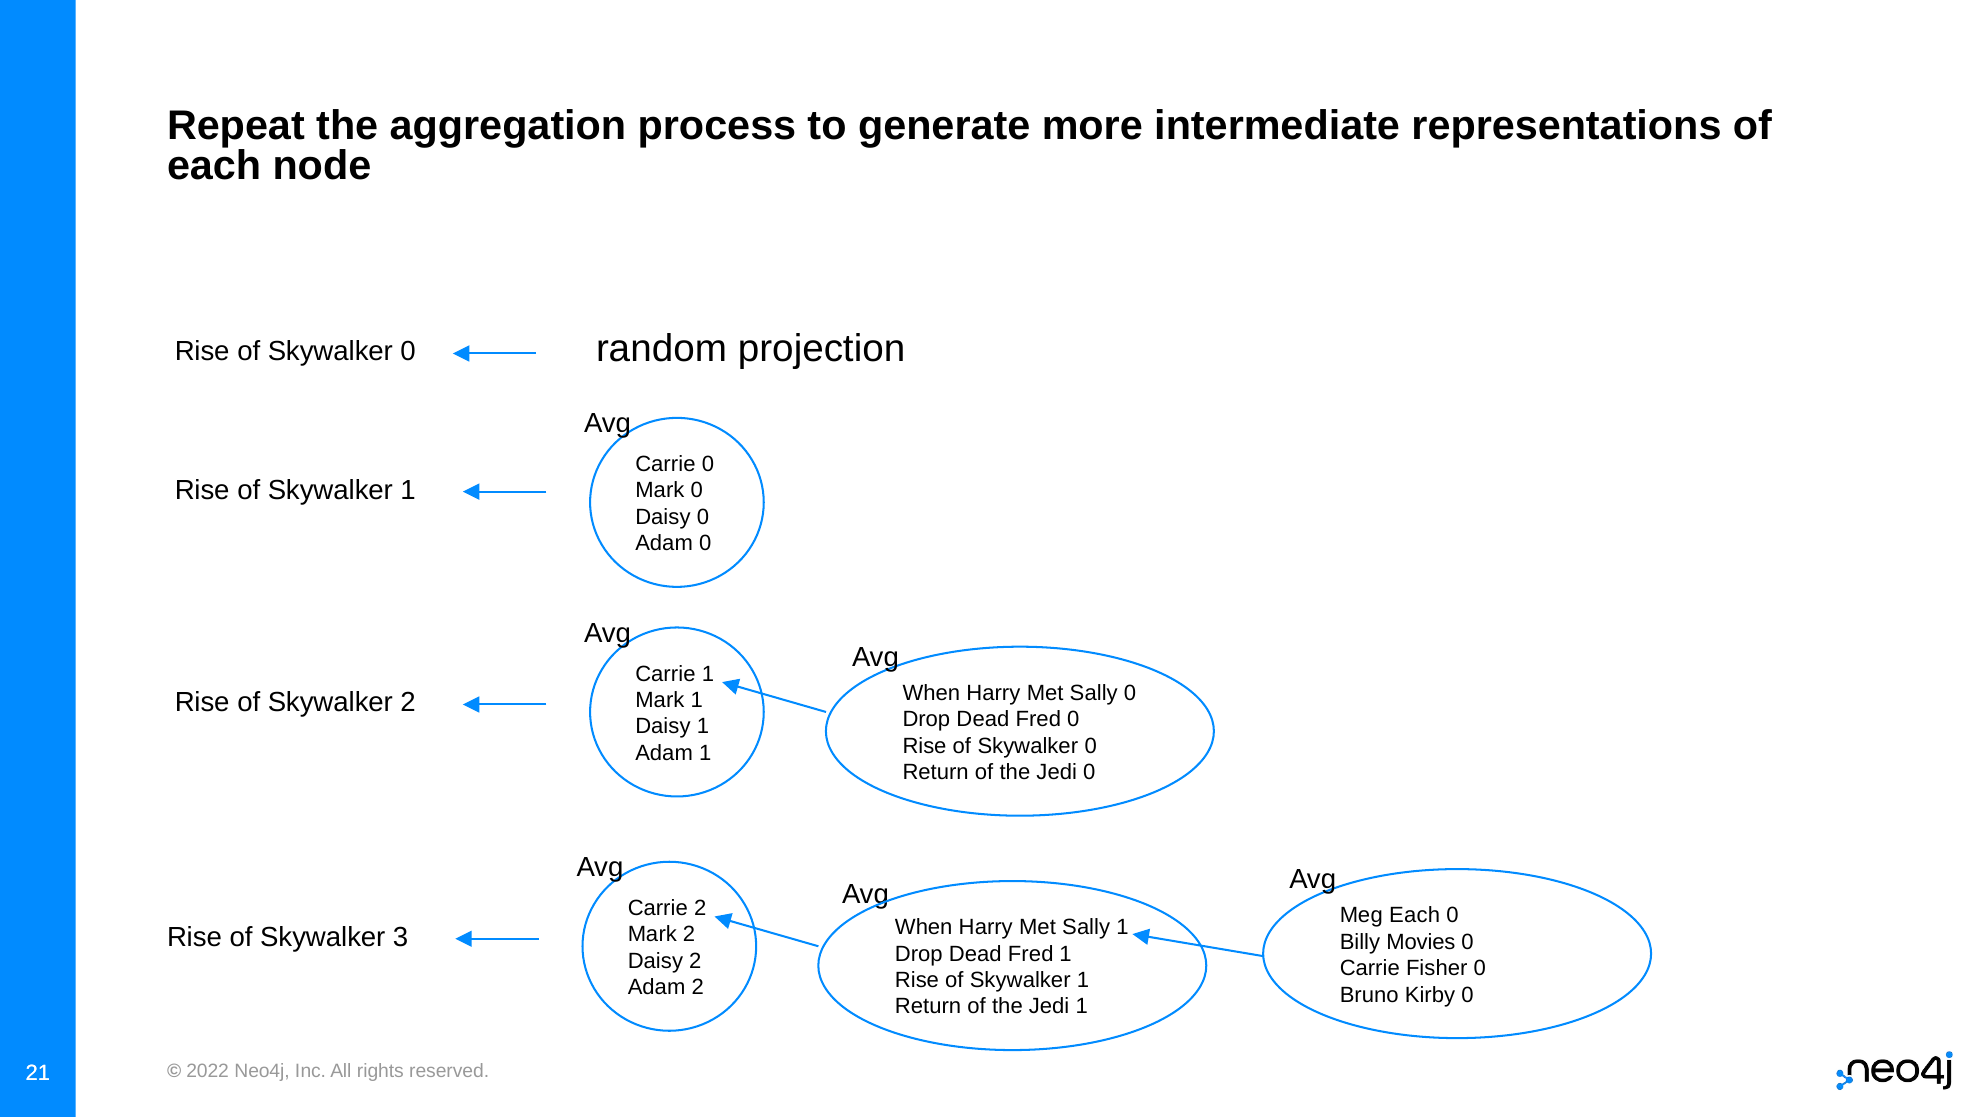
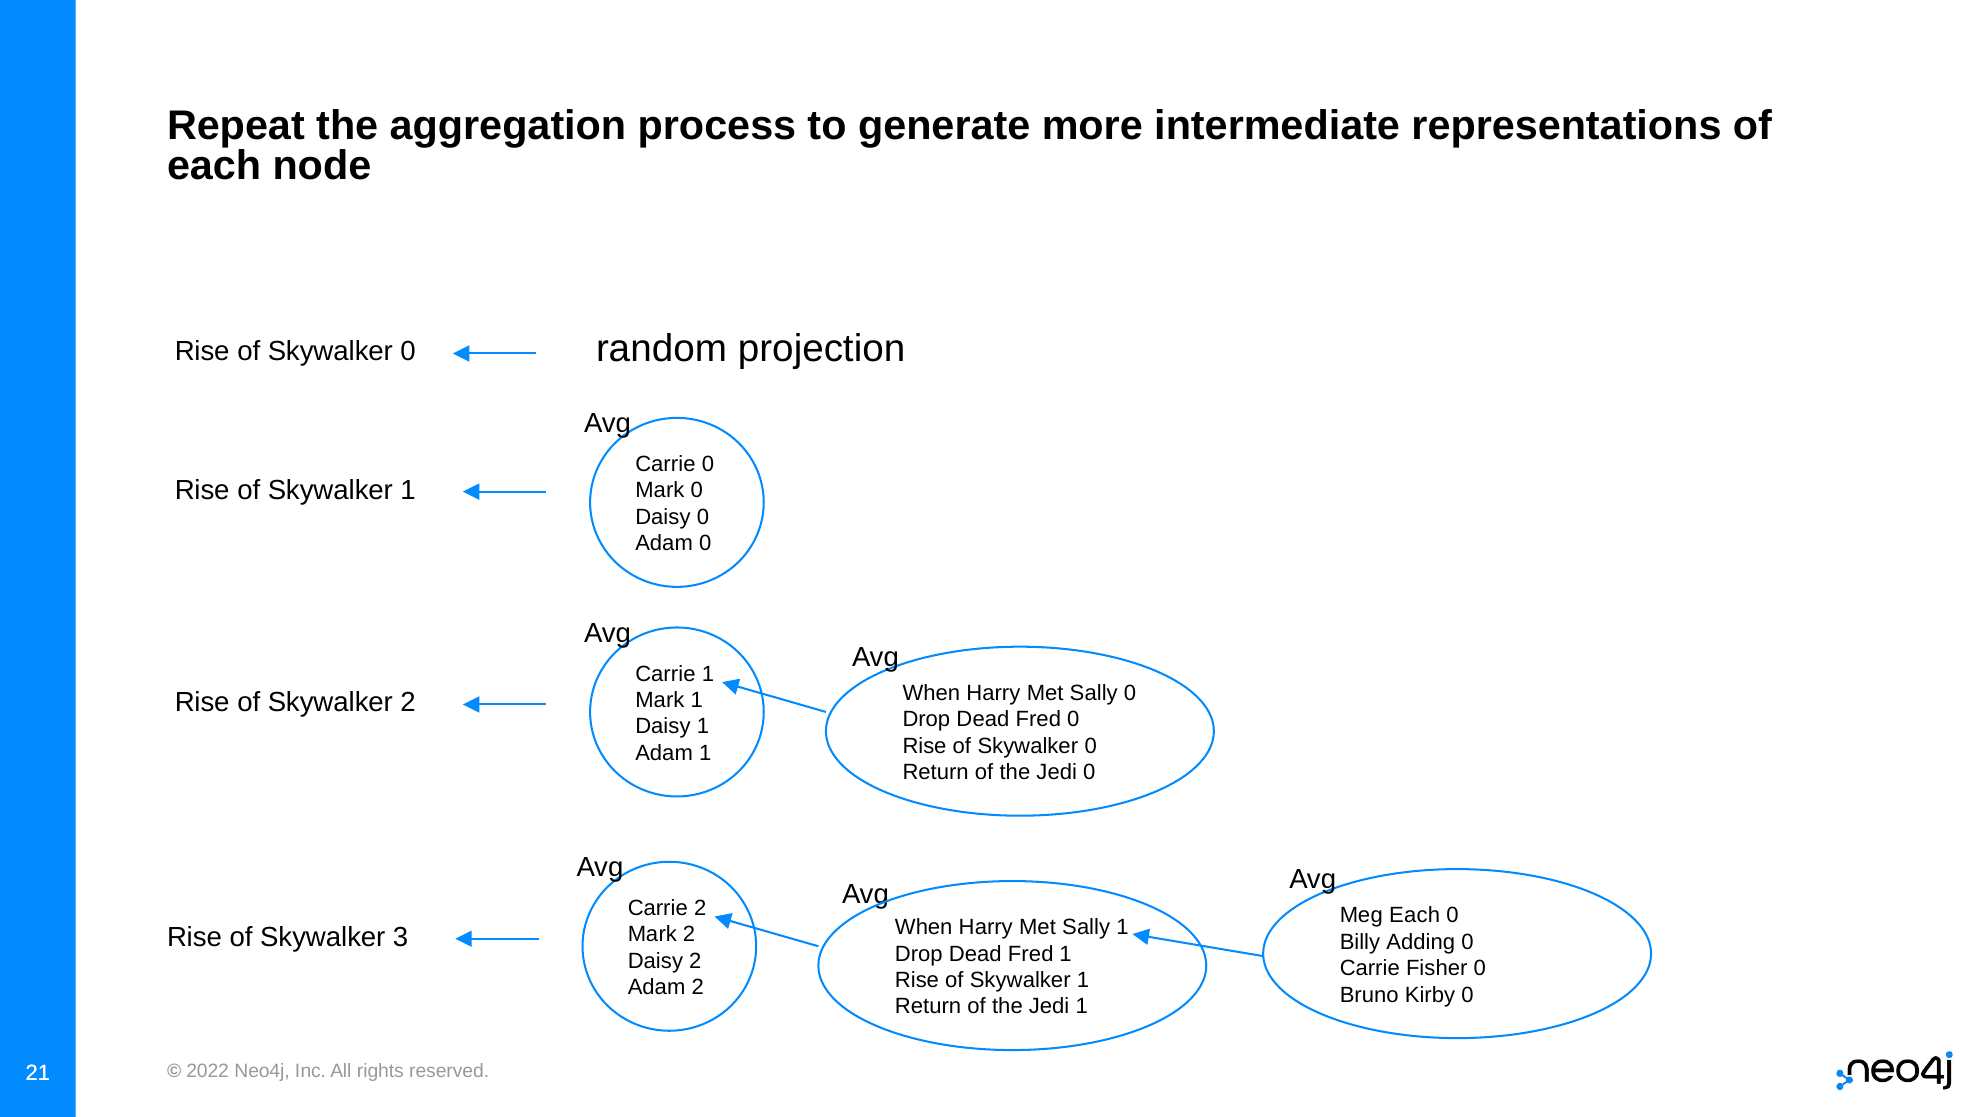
Movies: Movies -> Adding (1421, 942)
